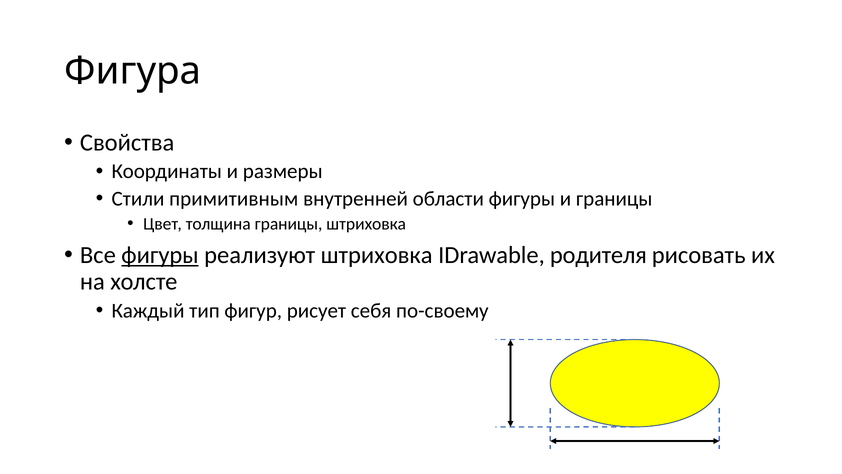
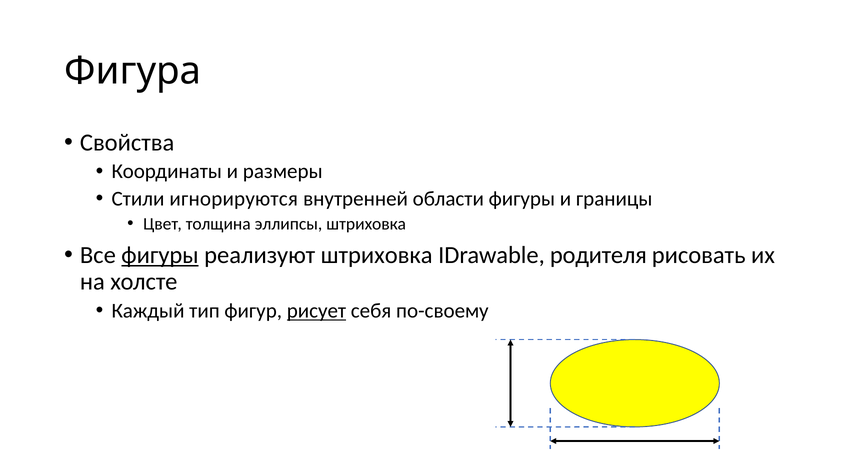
примитивным: примитивным -> игнорируются (234, 198)
толщина границы: границы -> эллипсы (289, 224)
рисует underline: none -> present (316, 311)
